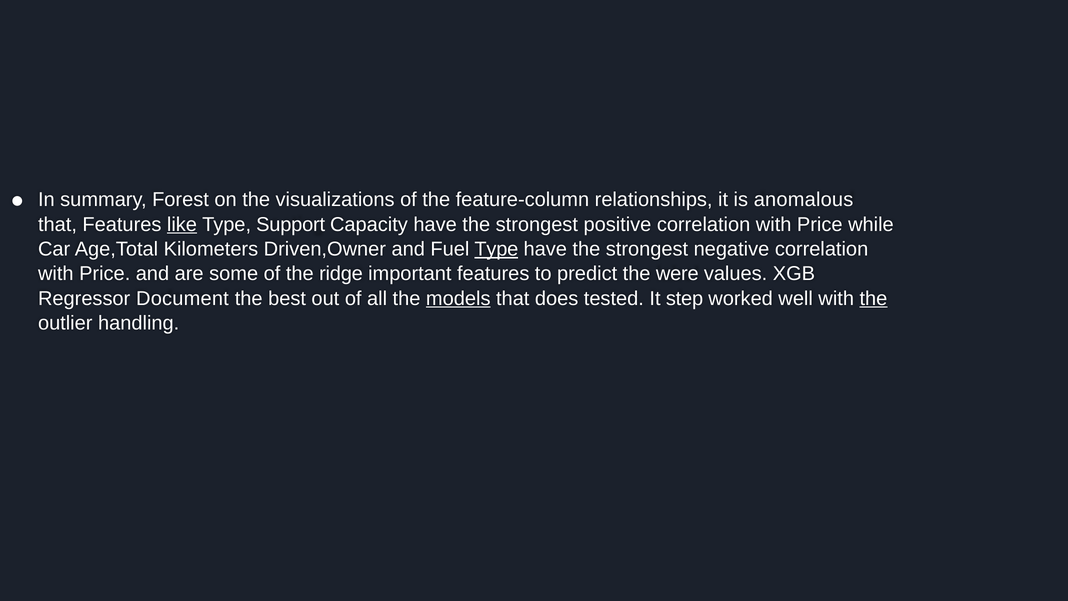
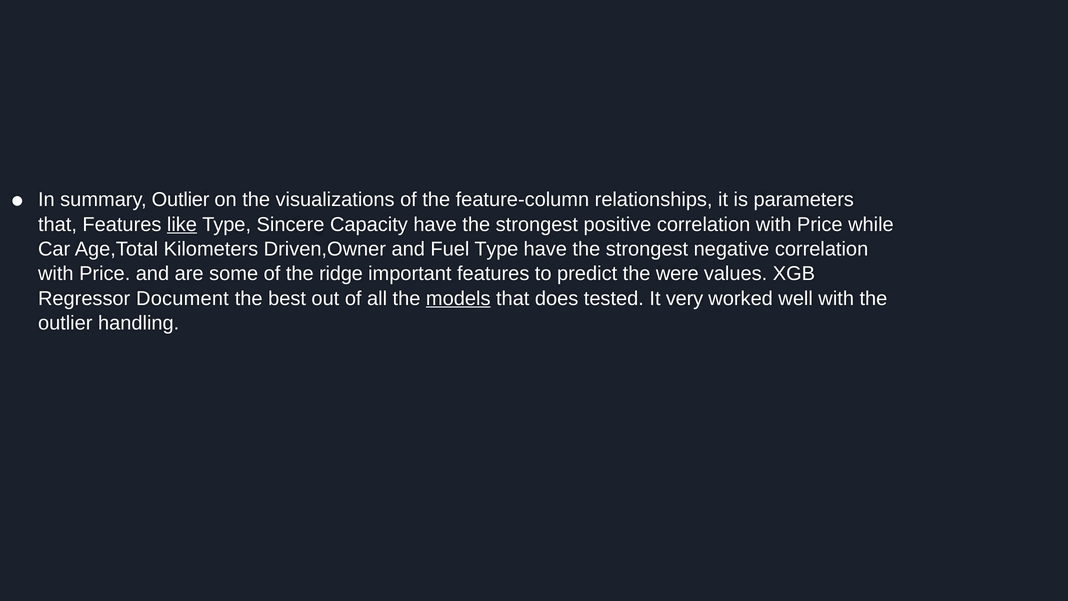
summary Forest: Forest -> Outlier (181, 200)
anomalous: anomalous -> parameters (804, 200)
Support: Support -> Sincere (291, 224)
Type underline: present -> none (496, 249)
step: step -> very (685, 298)
the underline: present -> none (873, 298)
